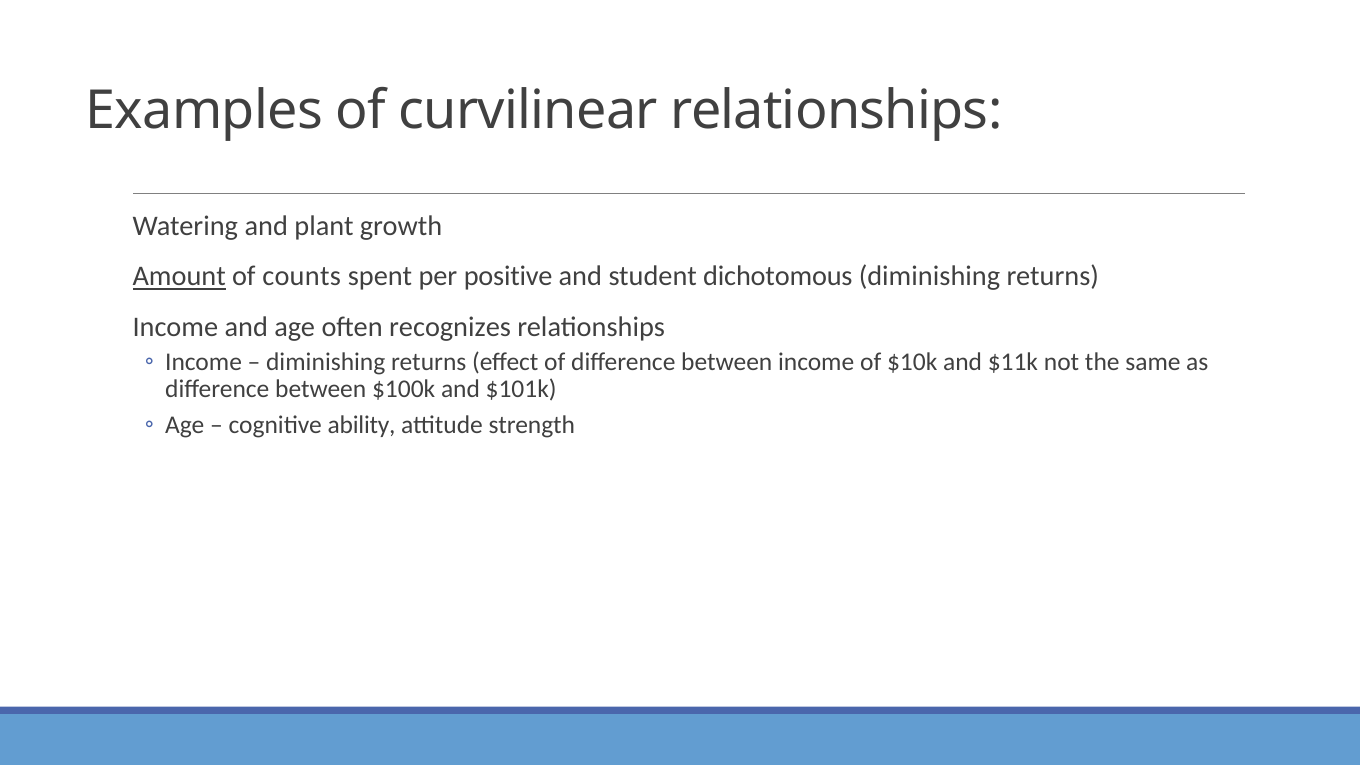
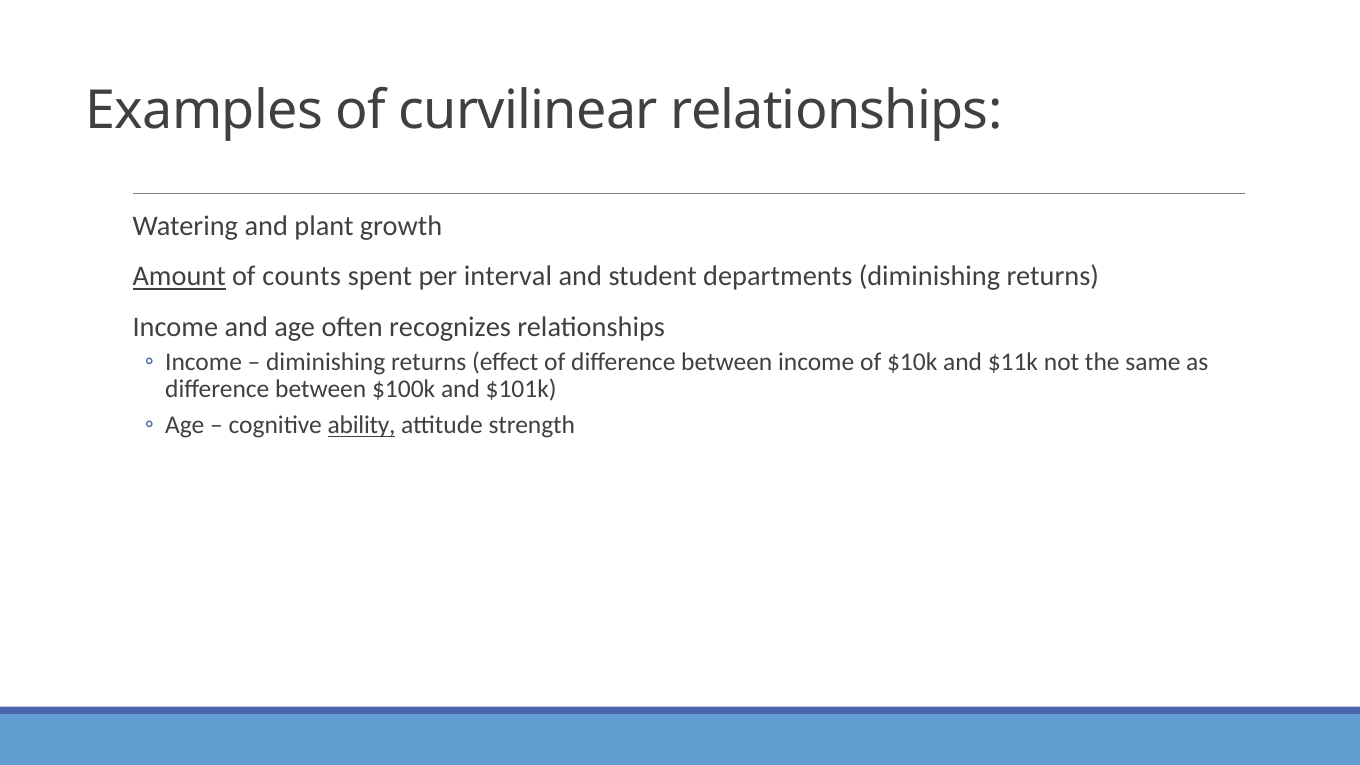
positive: positive -> interval (508, 277)
dichotomous: dichotomous -> departments (778, 277)
ability underline: none -> present (362, 425)
